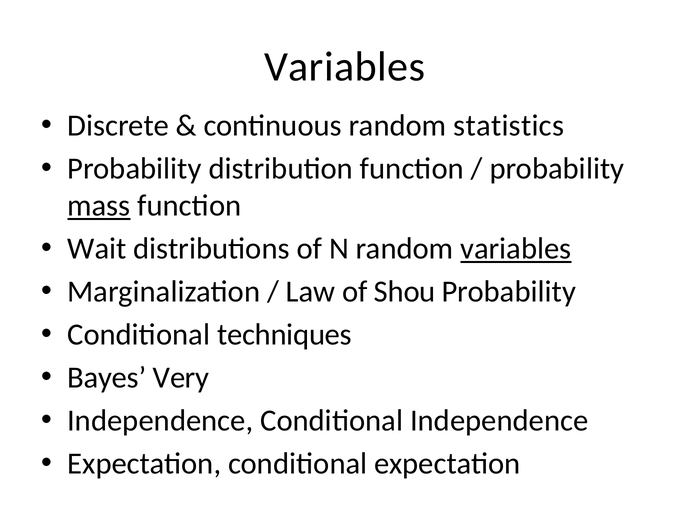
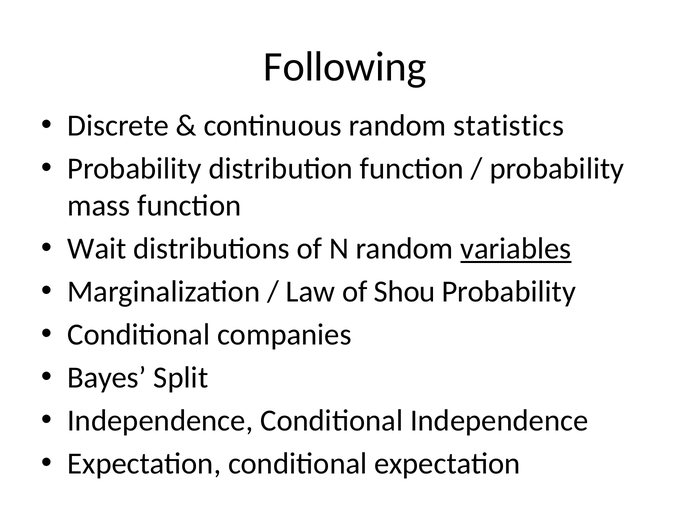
Variables: Variables -> Following (345, 67)
mass underline: present -> none (99, 206)
techniques: techniques -> companies (284, 334)
Very: Very -> Split (181, 377)
